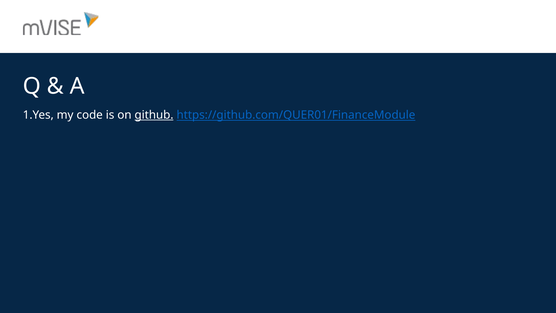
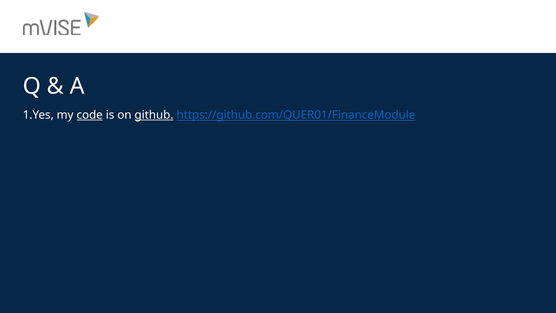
code underline: none -> present (90, 115)
